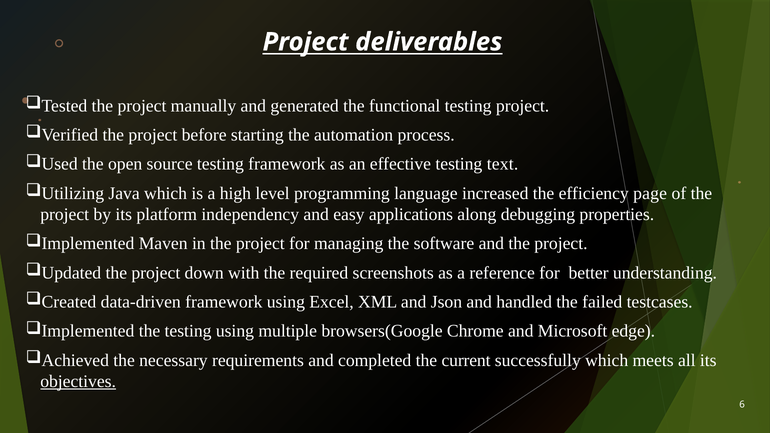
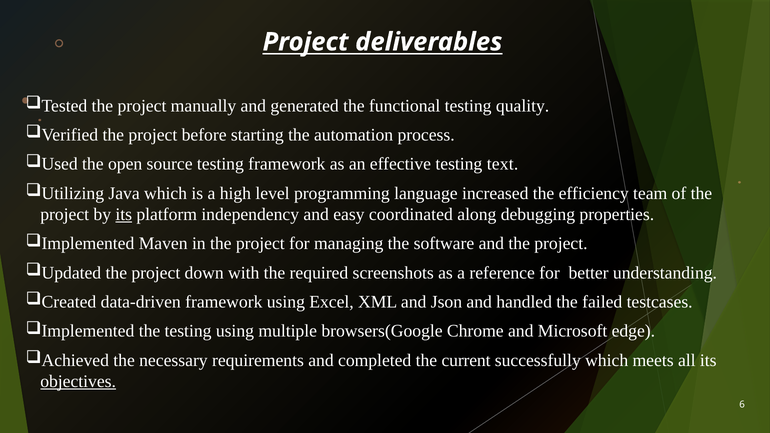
testing project: project -> quality (523, 106)
page: page -> team (650, 193)
its underline: none -> present (124, 214)
applications: applications -> coordinated (411, 214)
